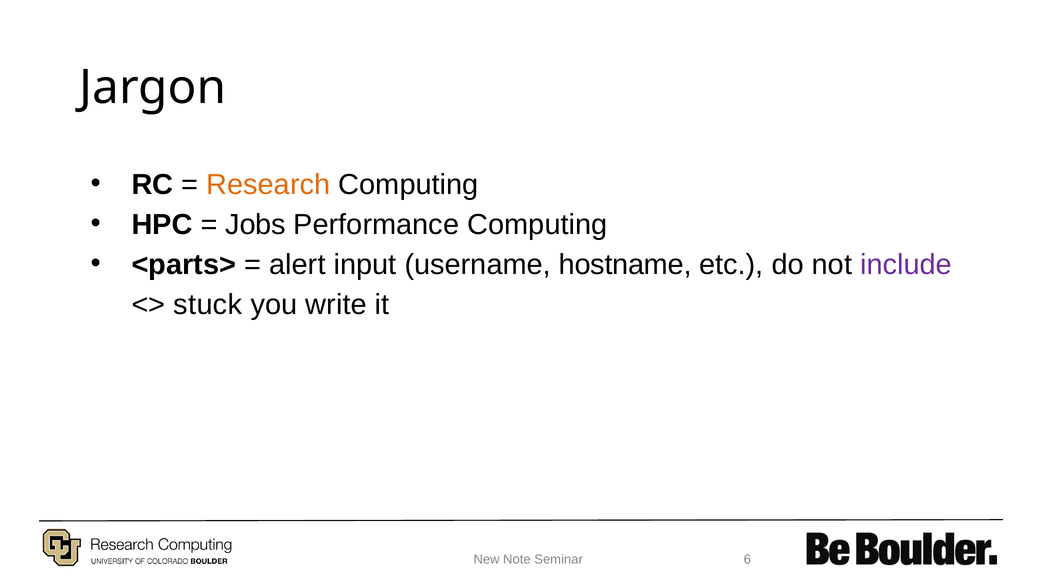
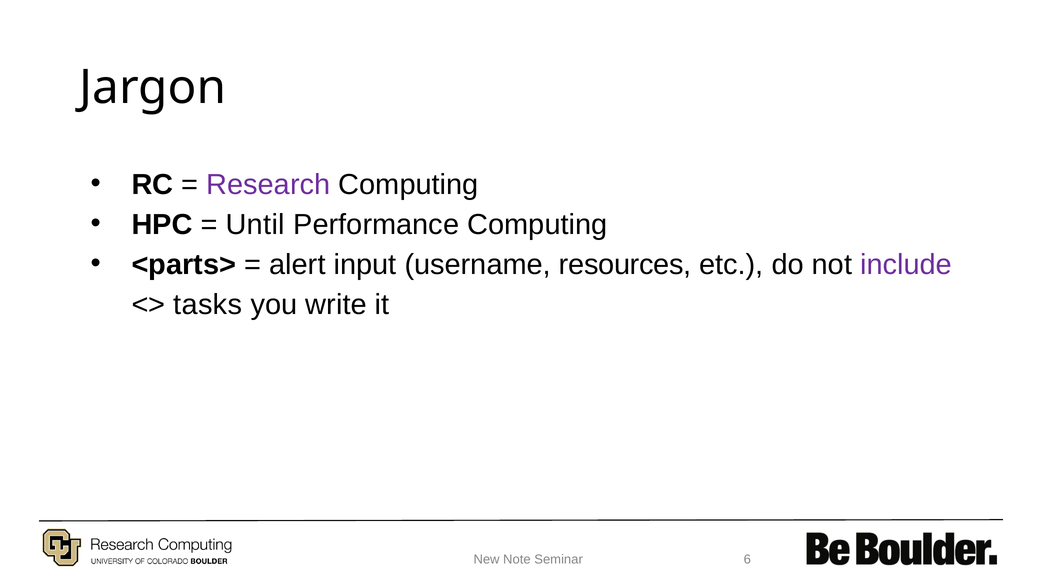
Research colour: orange -> purple (268, 185)
Jobs: Jobs -> Until (255, 225)
hostname: hostname -> resources (625, 265)
stuck: stuck -> tasks (208, 305)
